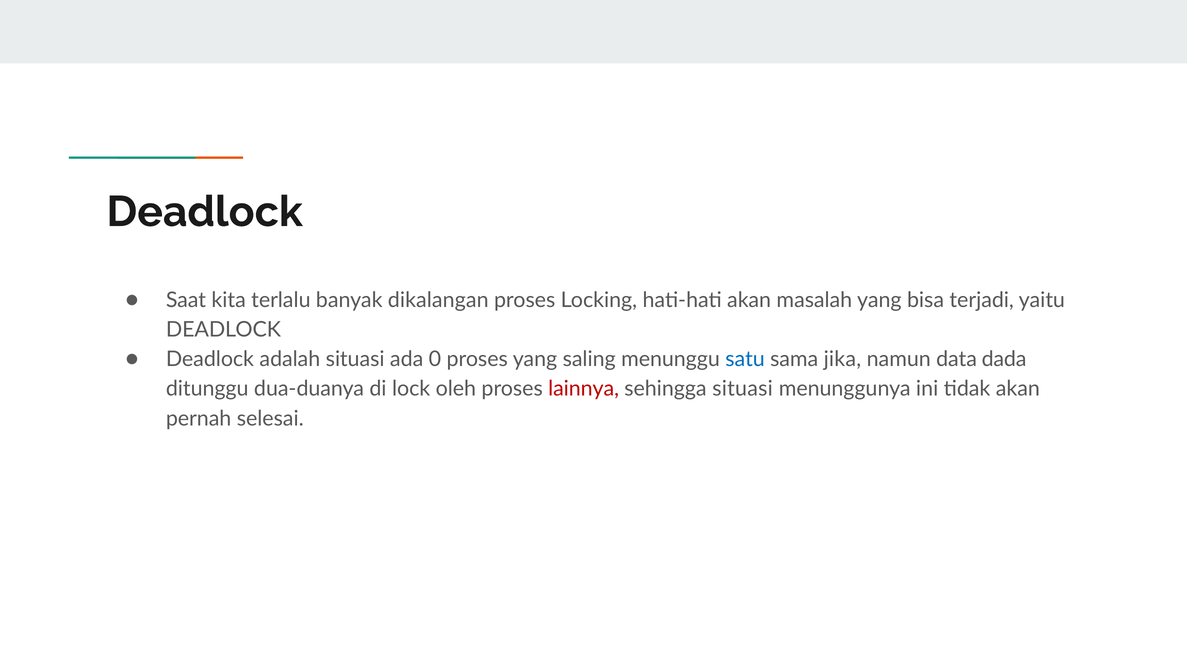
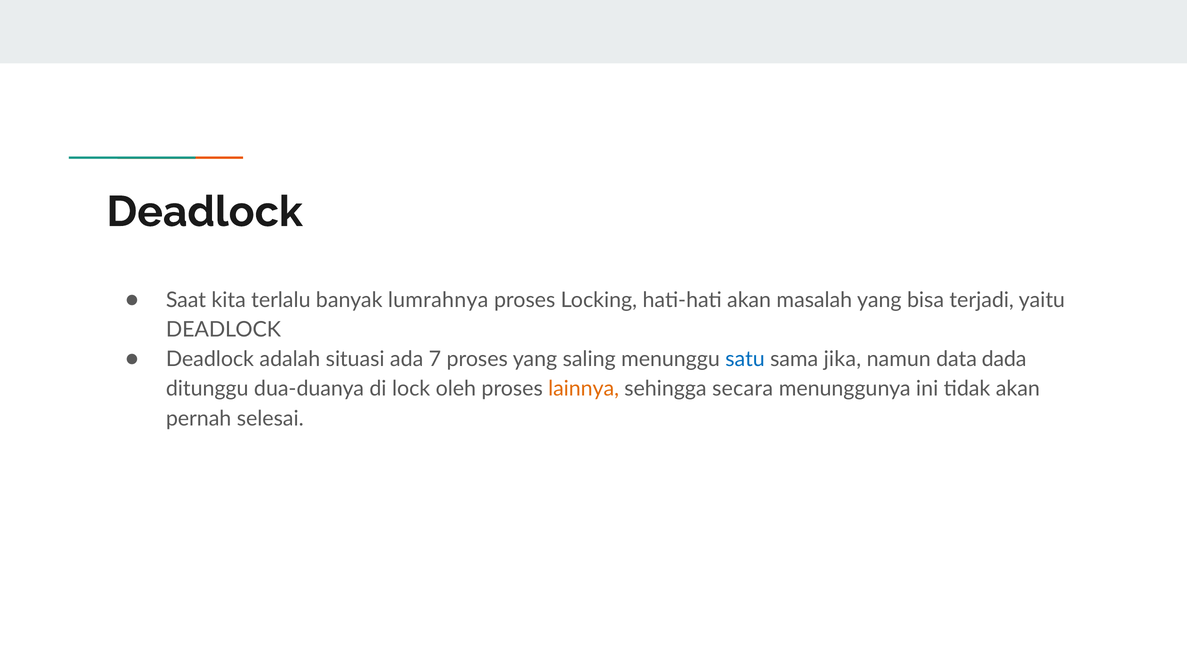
dikalangan: dikalangan -> lumrahnya (438, 300)
0: 0 -> 7 (435, 359)
lainnya colour: red -> orange (584, 389)
sehingga situasi: situasi -> secara (743, 389)
